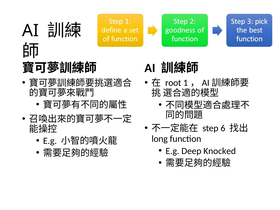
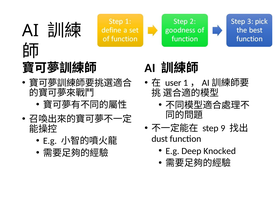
root: root -> user (173, 83)
6: 6 -> 9 (223, 128)
long: long -> dust (160, 139)
